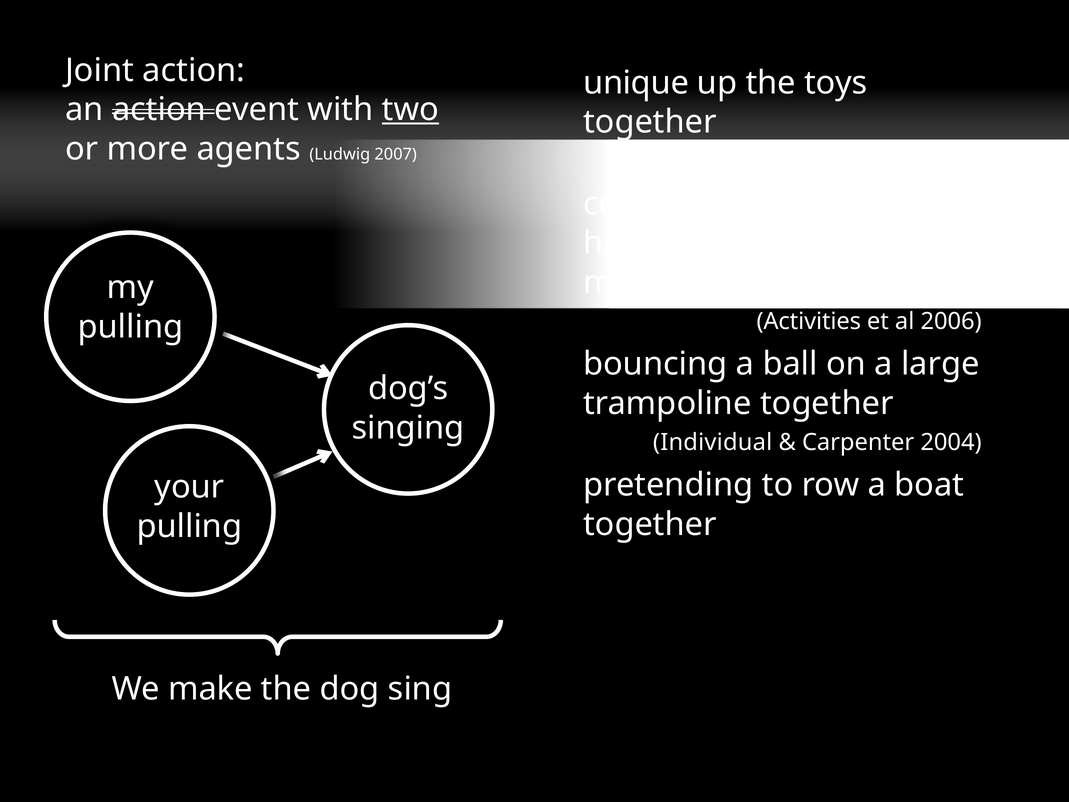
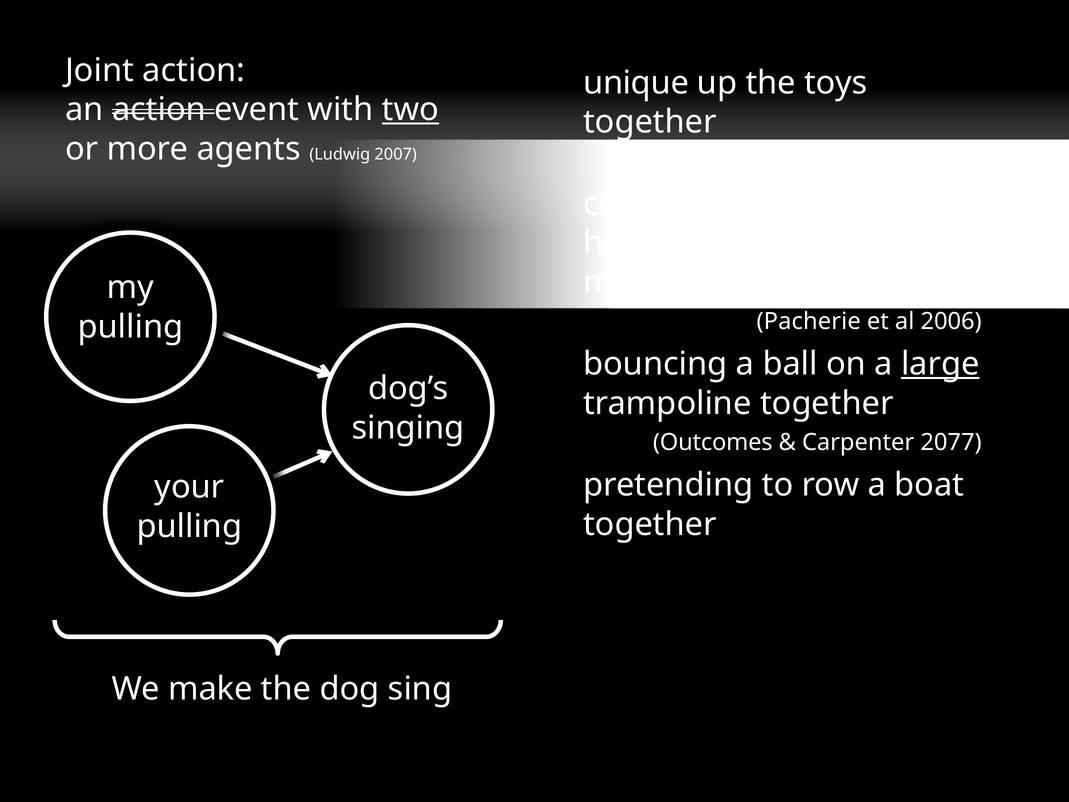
Activities: Activities -> Pacherie (809, 321)
large underline: none -> present (940, 364)
Individual: Individual -> Outcomes (713, 442)
2004: 2004 -> 2077 (951, 442)
